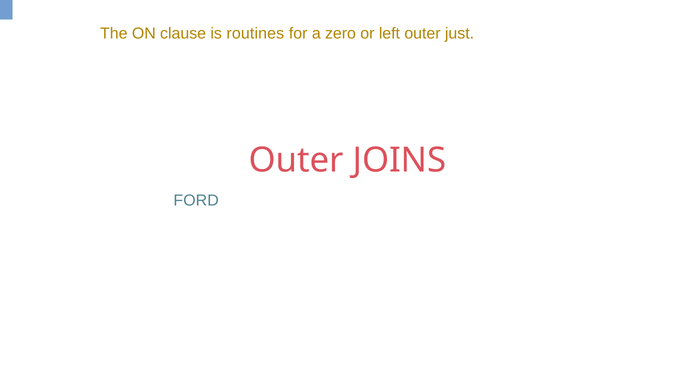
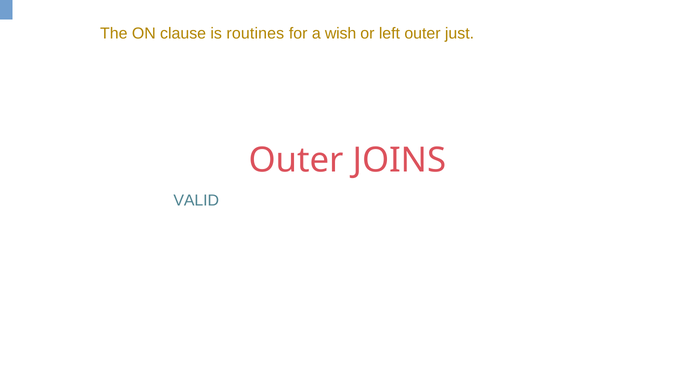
zero: zero -> wish (341, 34)
FORD: FORD -> VALID (196, 200)
